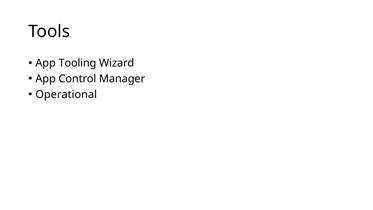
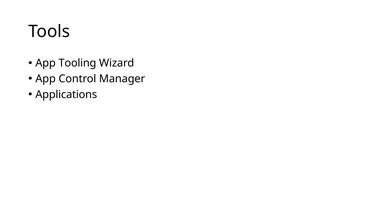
Operational: Operational -> Applications (66, 94)
